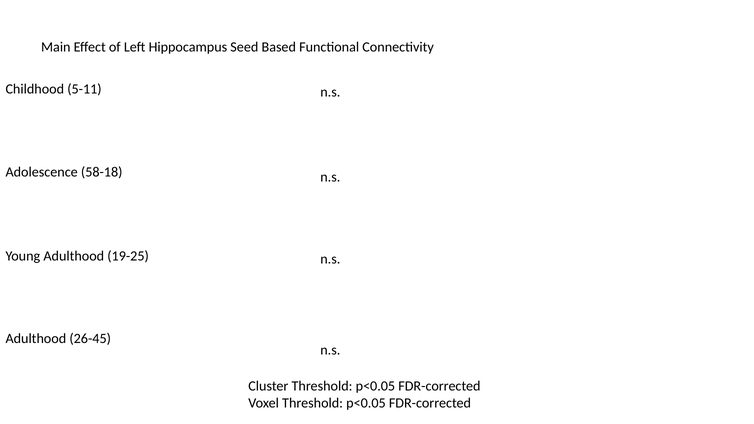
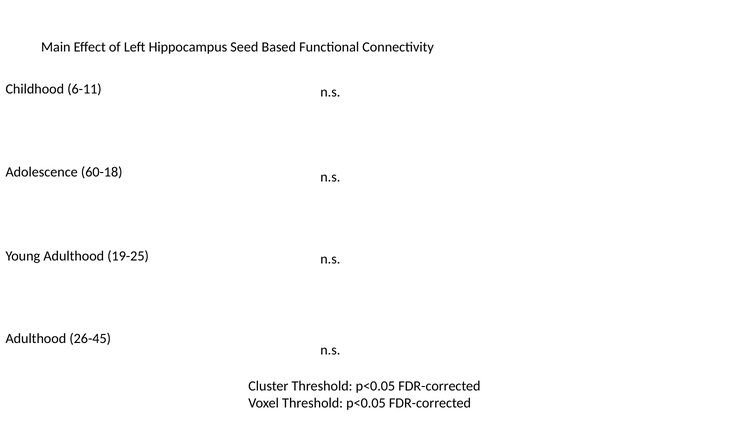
5-11: 5-11 -> 6-11 (84, 89)
58-18: 58-18 -> 60-18 (102, 172)
